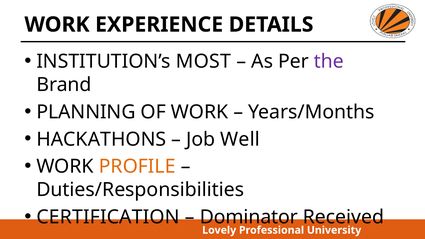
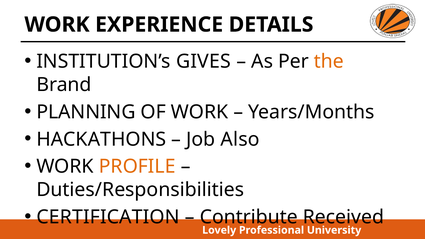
MOST: MOST -> GIVES (203, 61)
the colour: purple -> orange (329, 61)
Well: Well -> Also (240, 139)
Dominator: Dominator -> Contribute (249, 217)
